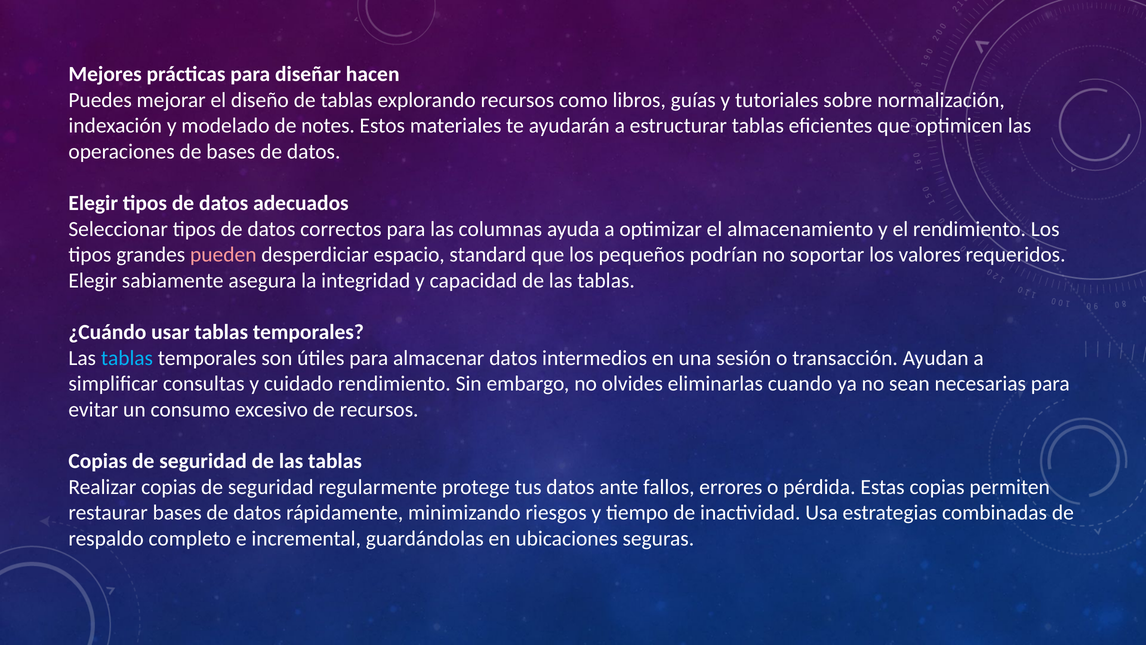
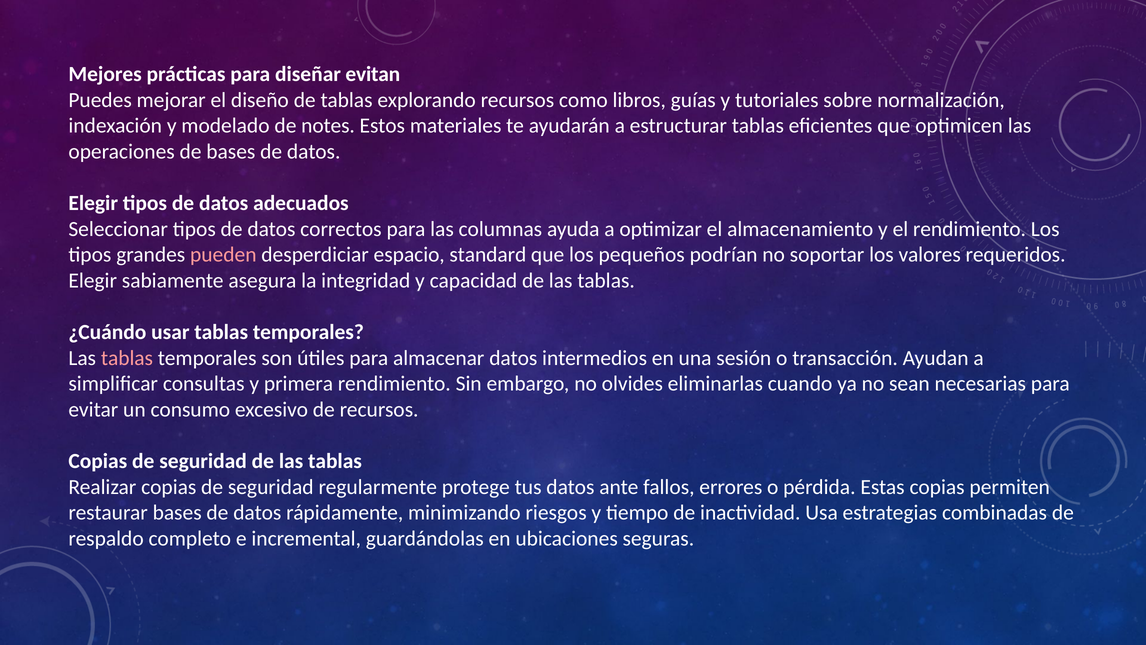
hacen: hacen -> evitan (373, 74)
tablas colour: light blue -> pink (127, 358)
cuidado: cuidado -> primera (298, 384)
